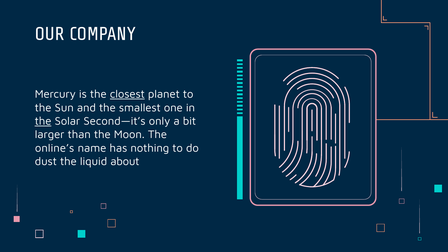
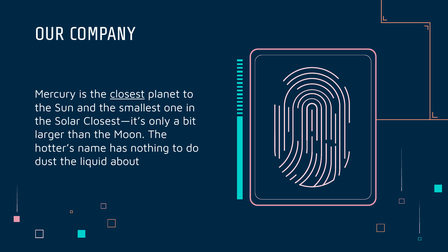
the underline: present -> none (43, 121)
Second—it’s: Second—it’s -> Closest—it’s (114, 121)
online’s: online’s -> hotter’s (55, 148)
